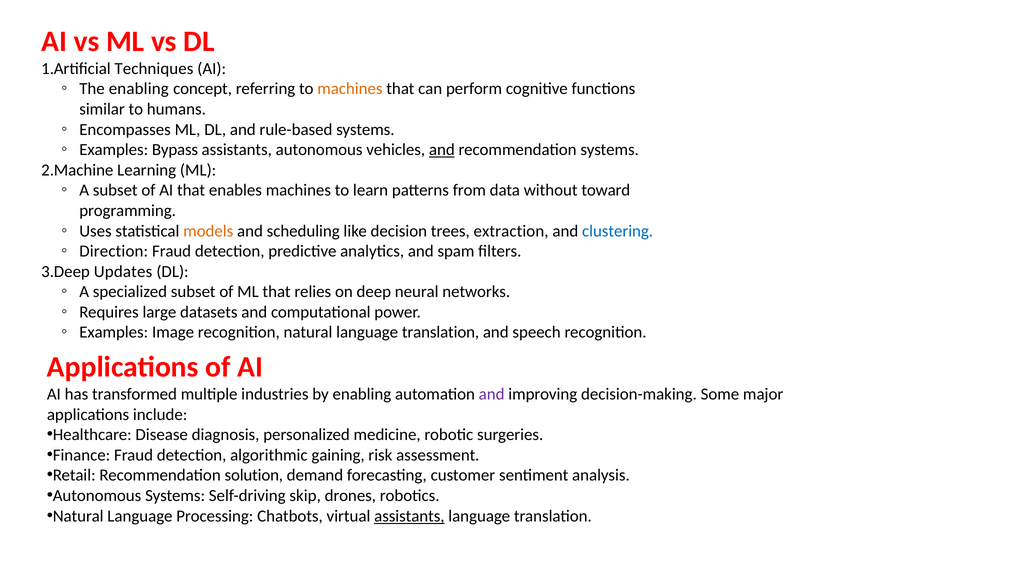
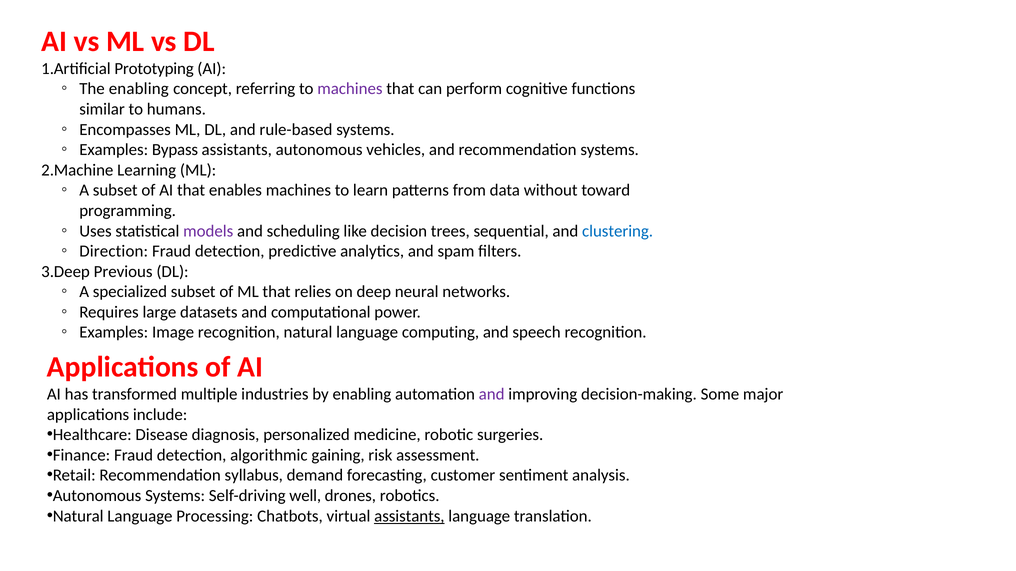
Techniques: Techniques -> Prototyping (154, 69)
machines colour: orange -> purple (350, 89)
and underline: present -> none (442, 150)
models colour: orange -> purple (208, 231)
extraction: extraction -> sequential (511, 231)
Updates: Updates -> Previous (123, 272)
natural language translation: translation -> computing (440, 333)
solution: solution -> syllabus (254, 476)
skip: skip -> well (305, 496)
